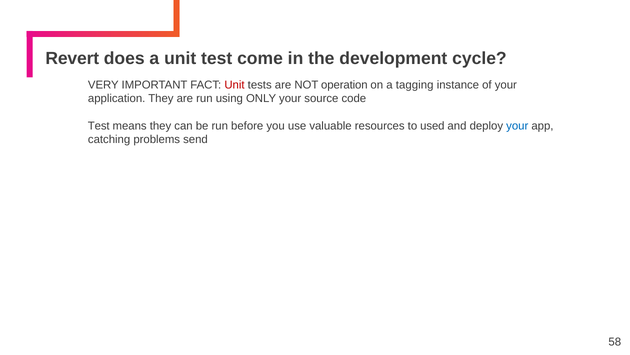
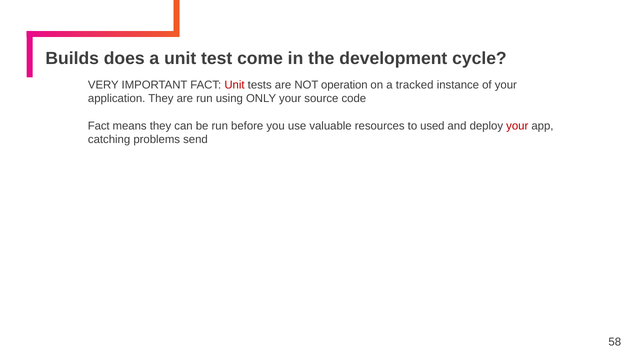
Revert: Revert -> Builds (72, 58)
tagging: tagging -> tracked (415, 85)
Test: Test -> Fact (99, 126)
your colour: blue -> red (517, 126)
